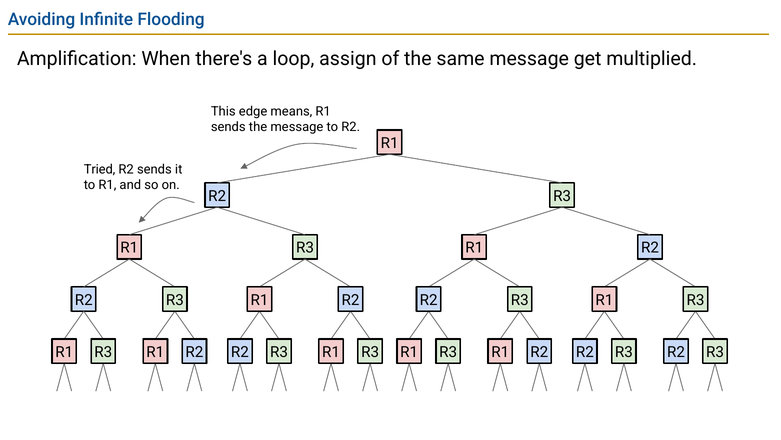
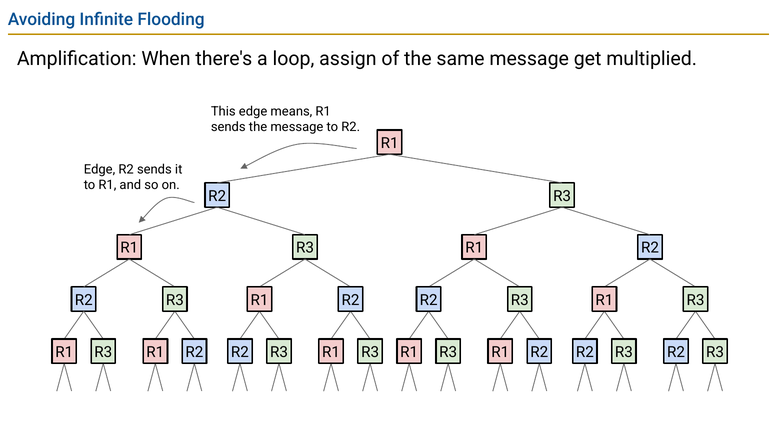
Tried: Tried -> Edge (99, 169)
